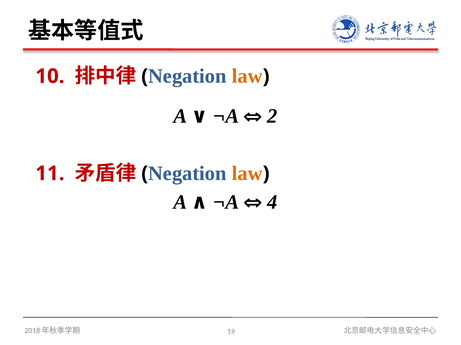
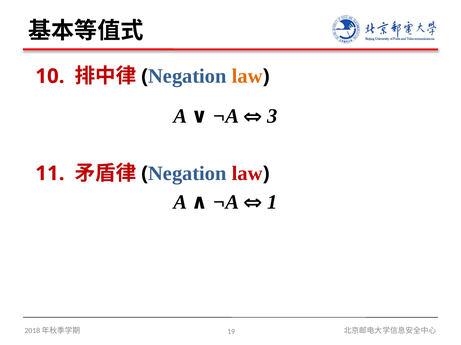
2: 2 -> 3 (272, 116)
law colour: orange -> red (247, 174)
4: 4 -> 1 (272, 202)
